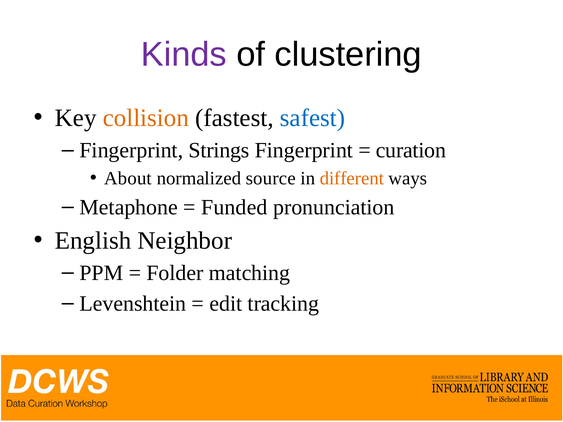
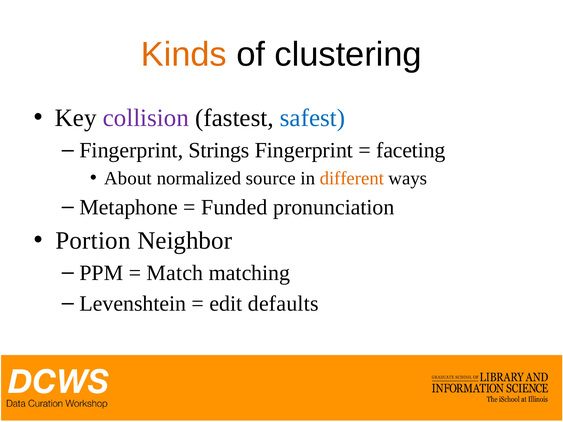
Kinds colour: purple -> orange (184, 55)
collision colour: orange -> purple (146, 118)
curation: curation -> faceting (411, 150)
English: English -> Portion (93, 241)
Folder: Folder -> Match (175, 273)
tracking: tracking -> defaults (283, 304)
